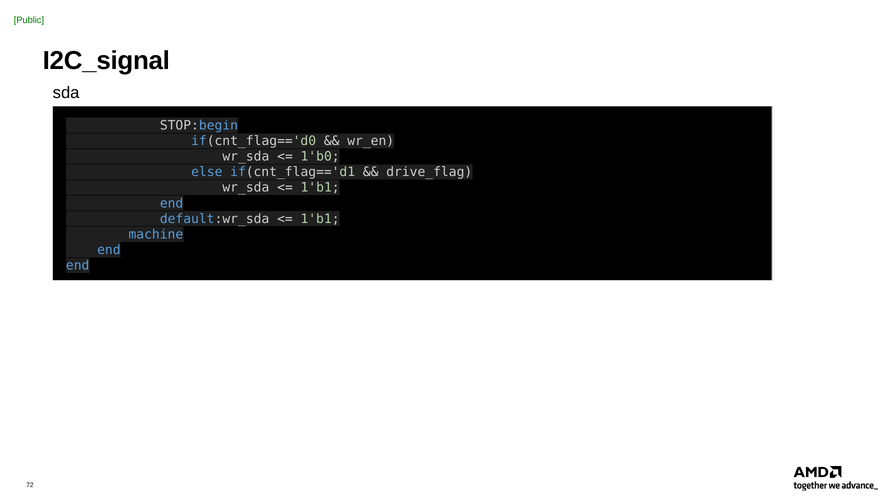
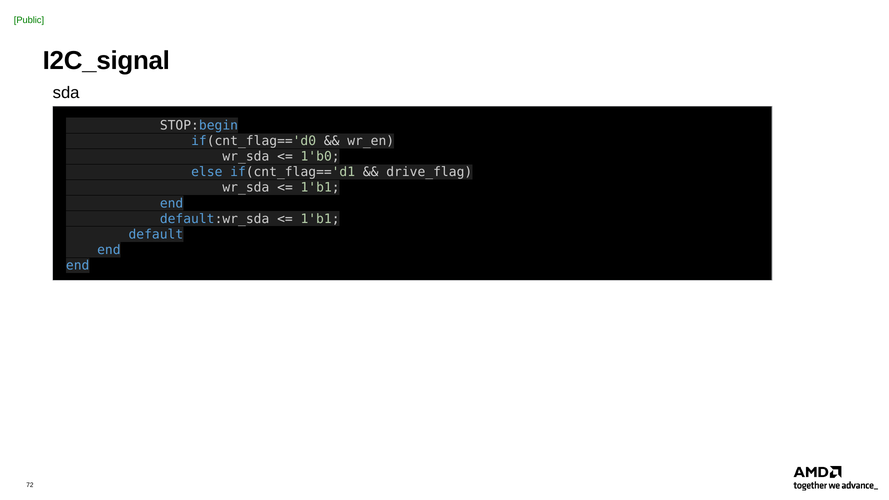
machine: machine -> default (156, 234)
